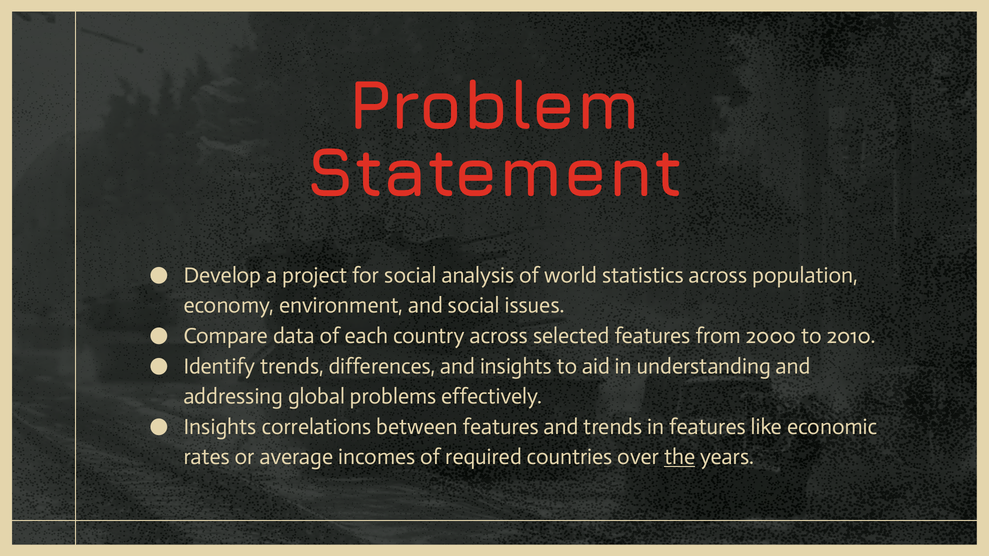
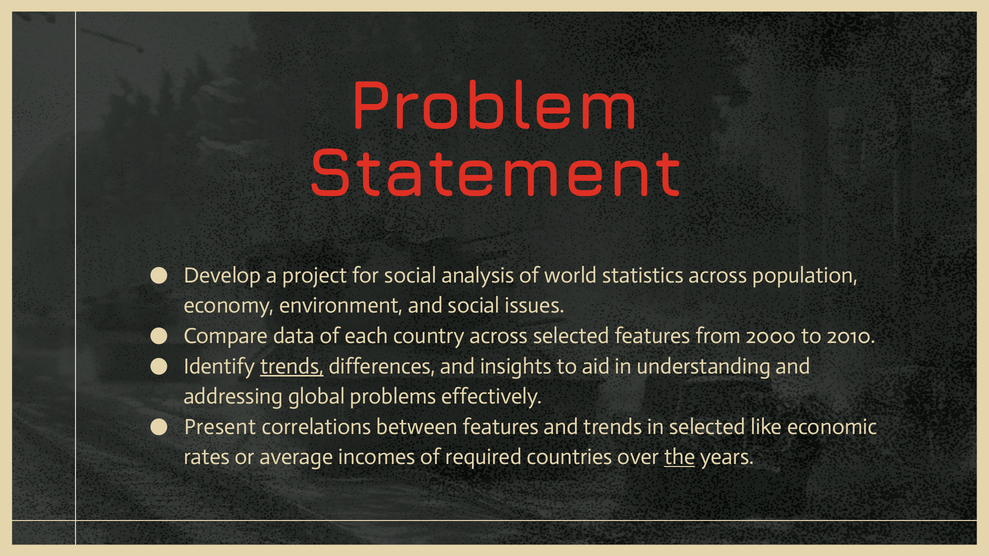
trends underline: none -> present (292, 367)
Insights: Insights -> Present (220, 427)
in features: features -> selected (708, 427)
